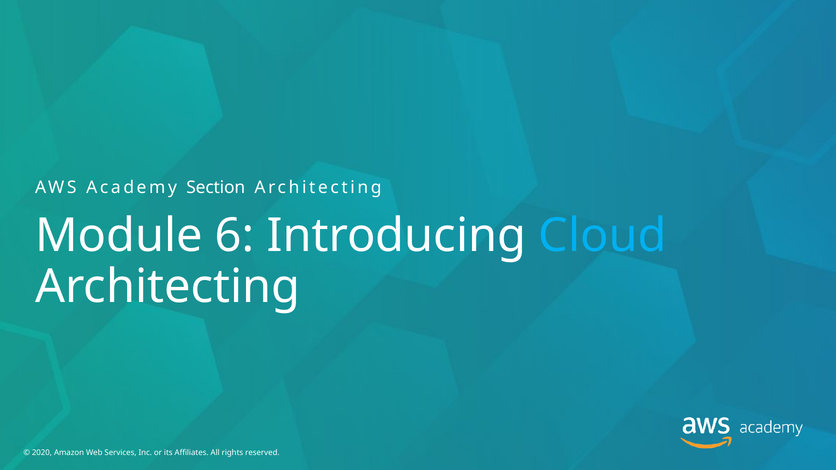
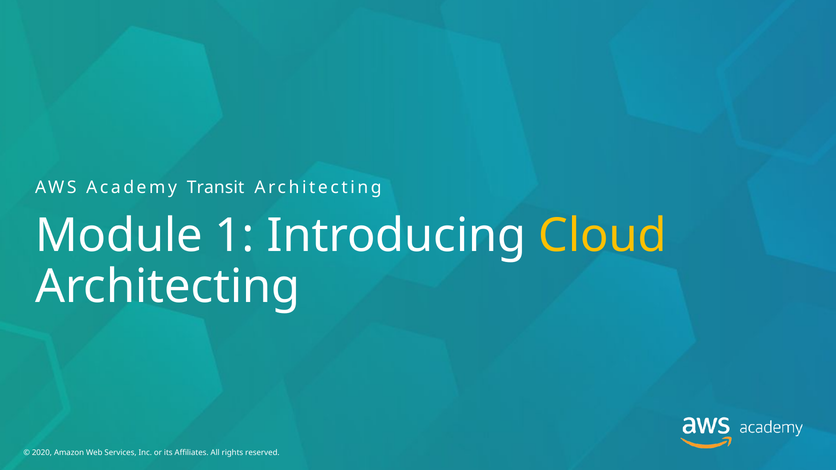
Section: Section -> Transit (216, 188)
6: 6 -> 1 (235, 236)
Cloud colour: light blue -> yellow (602, 236)
